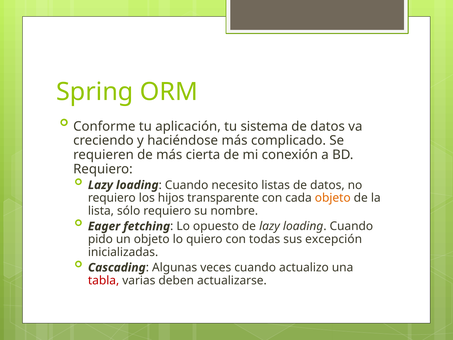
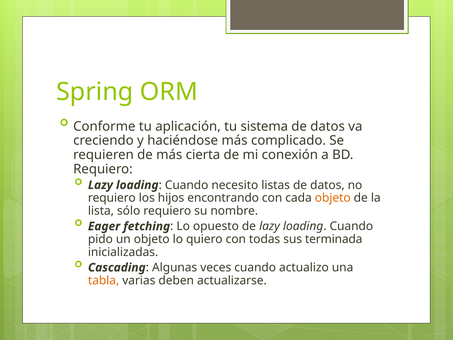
transparente: transparente -> encontrando (223, 198)
excepción: excepción -> terminada (334, 239)
tabla colour: red -> orange (104, 280)
